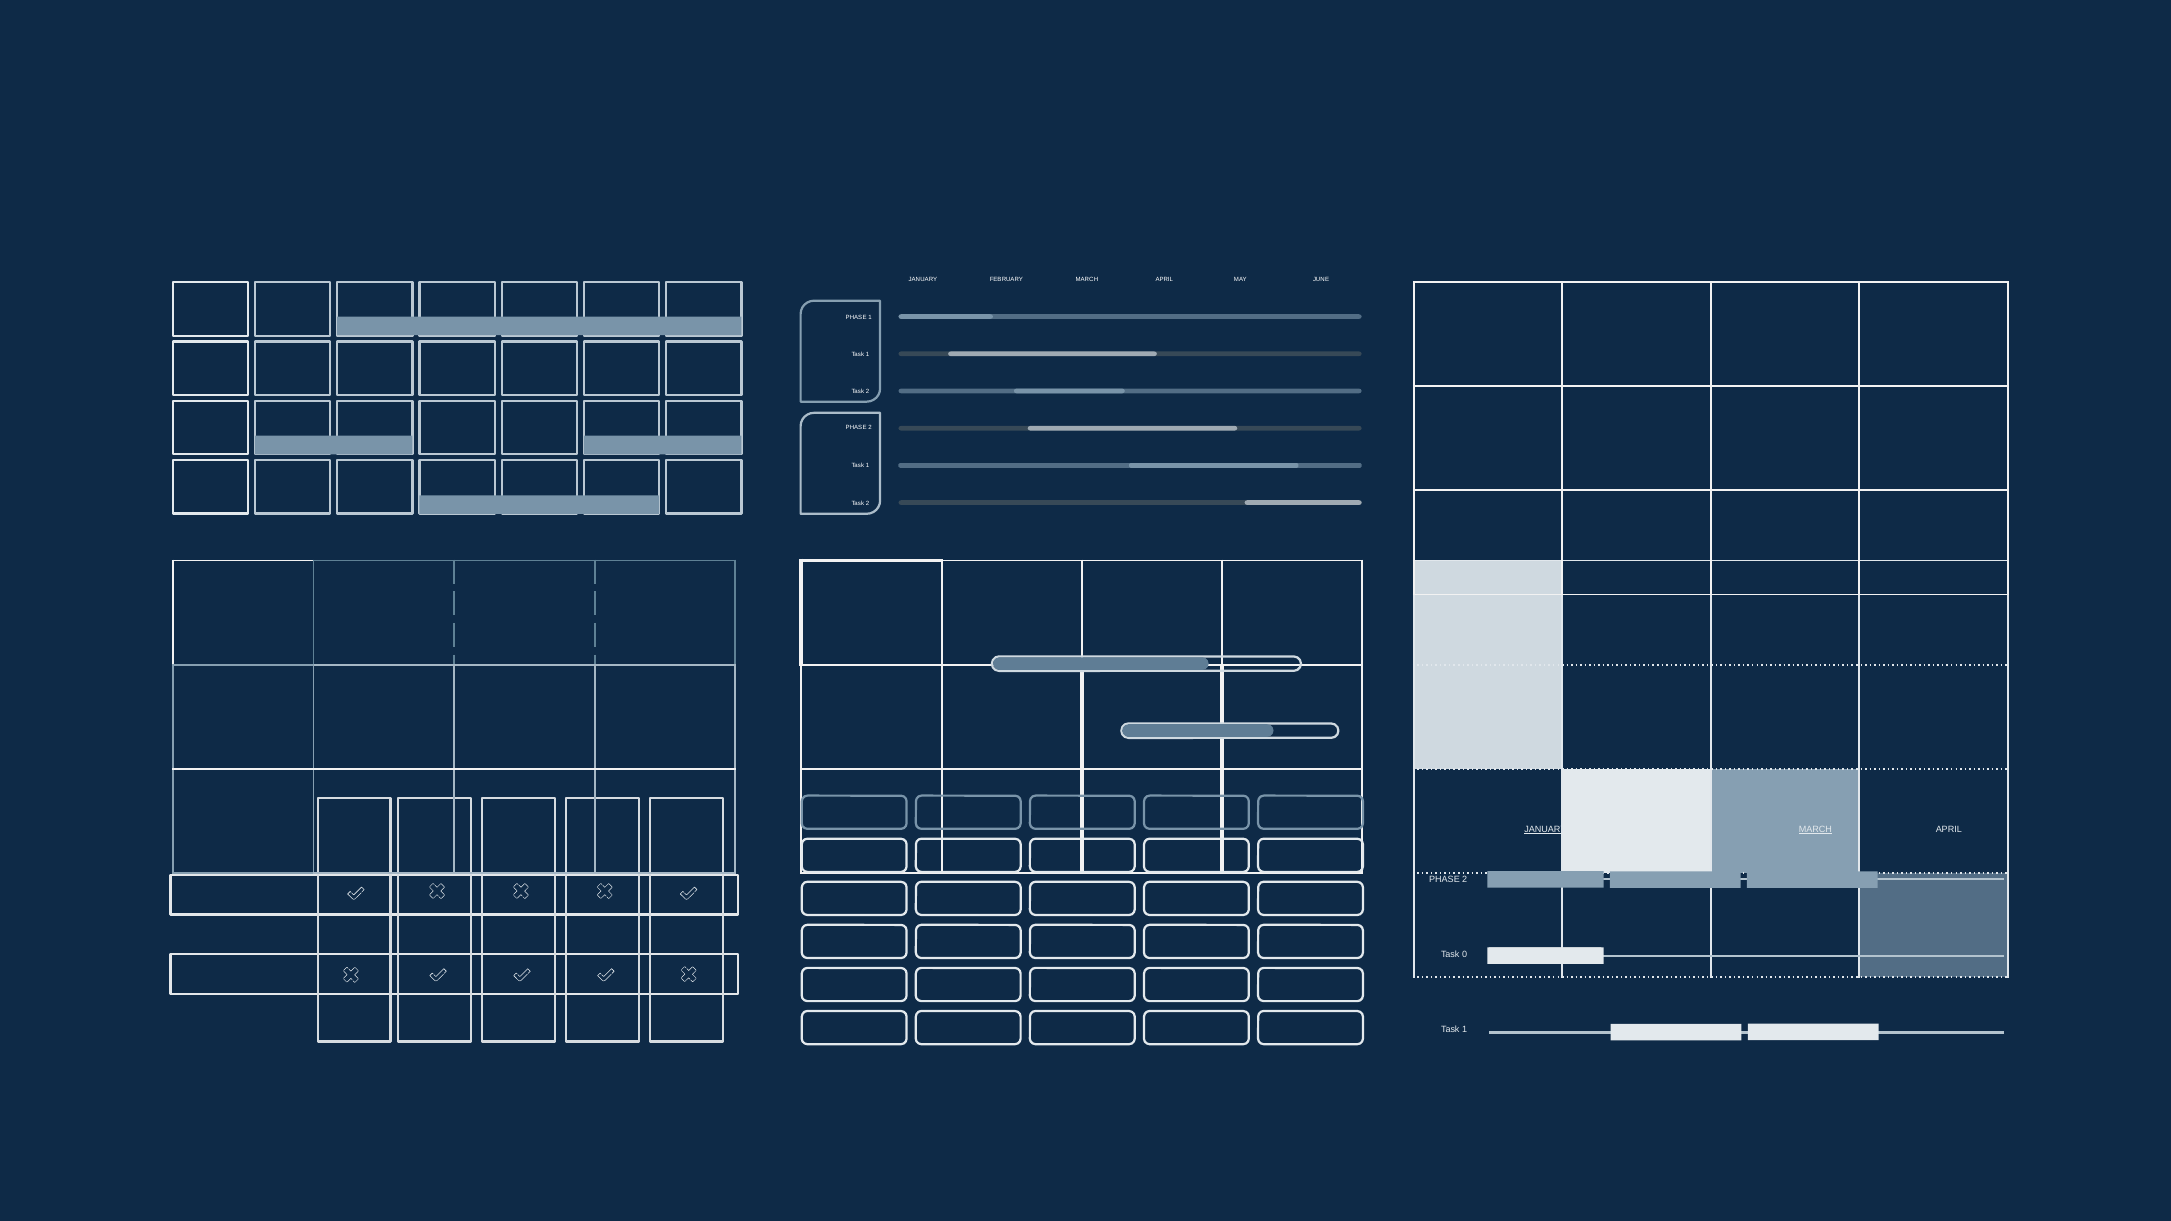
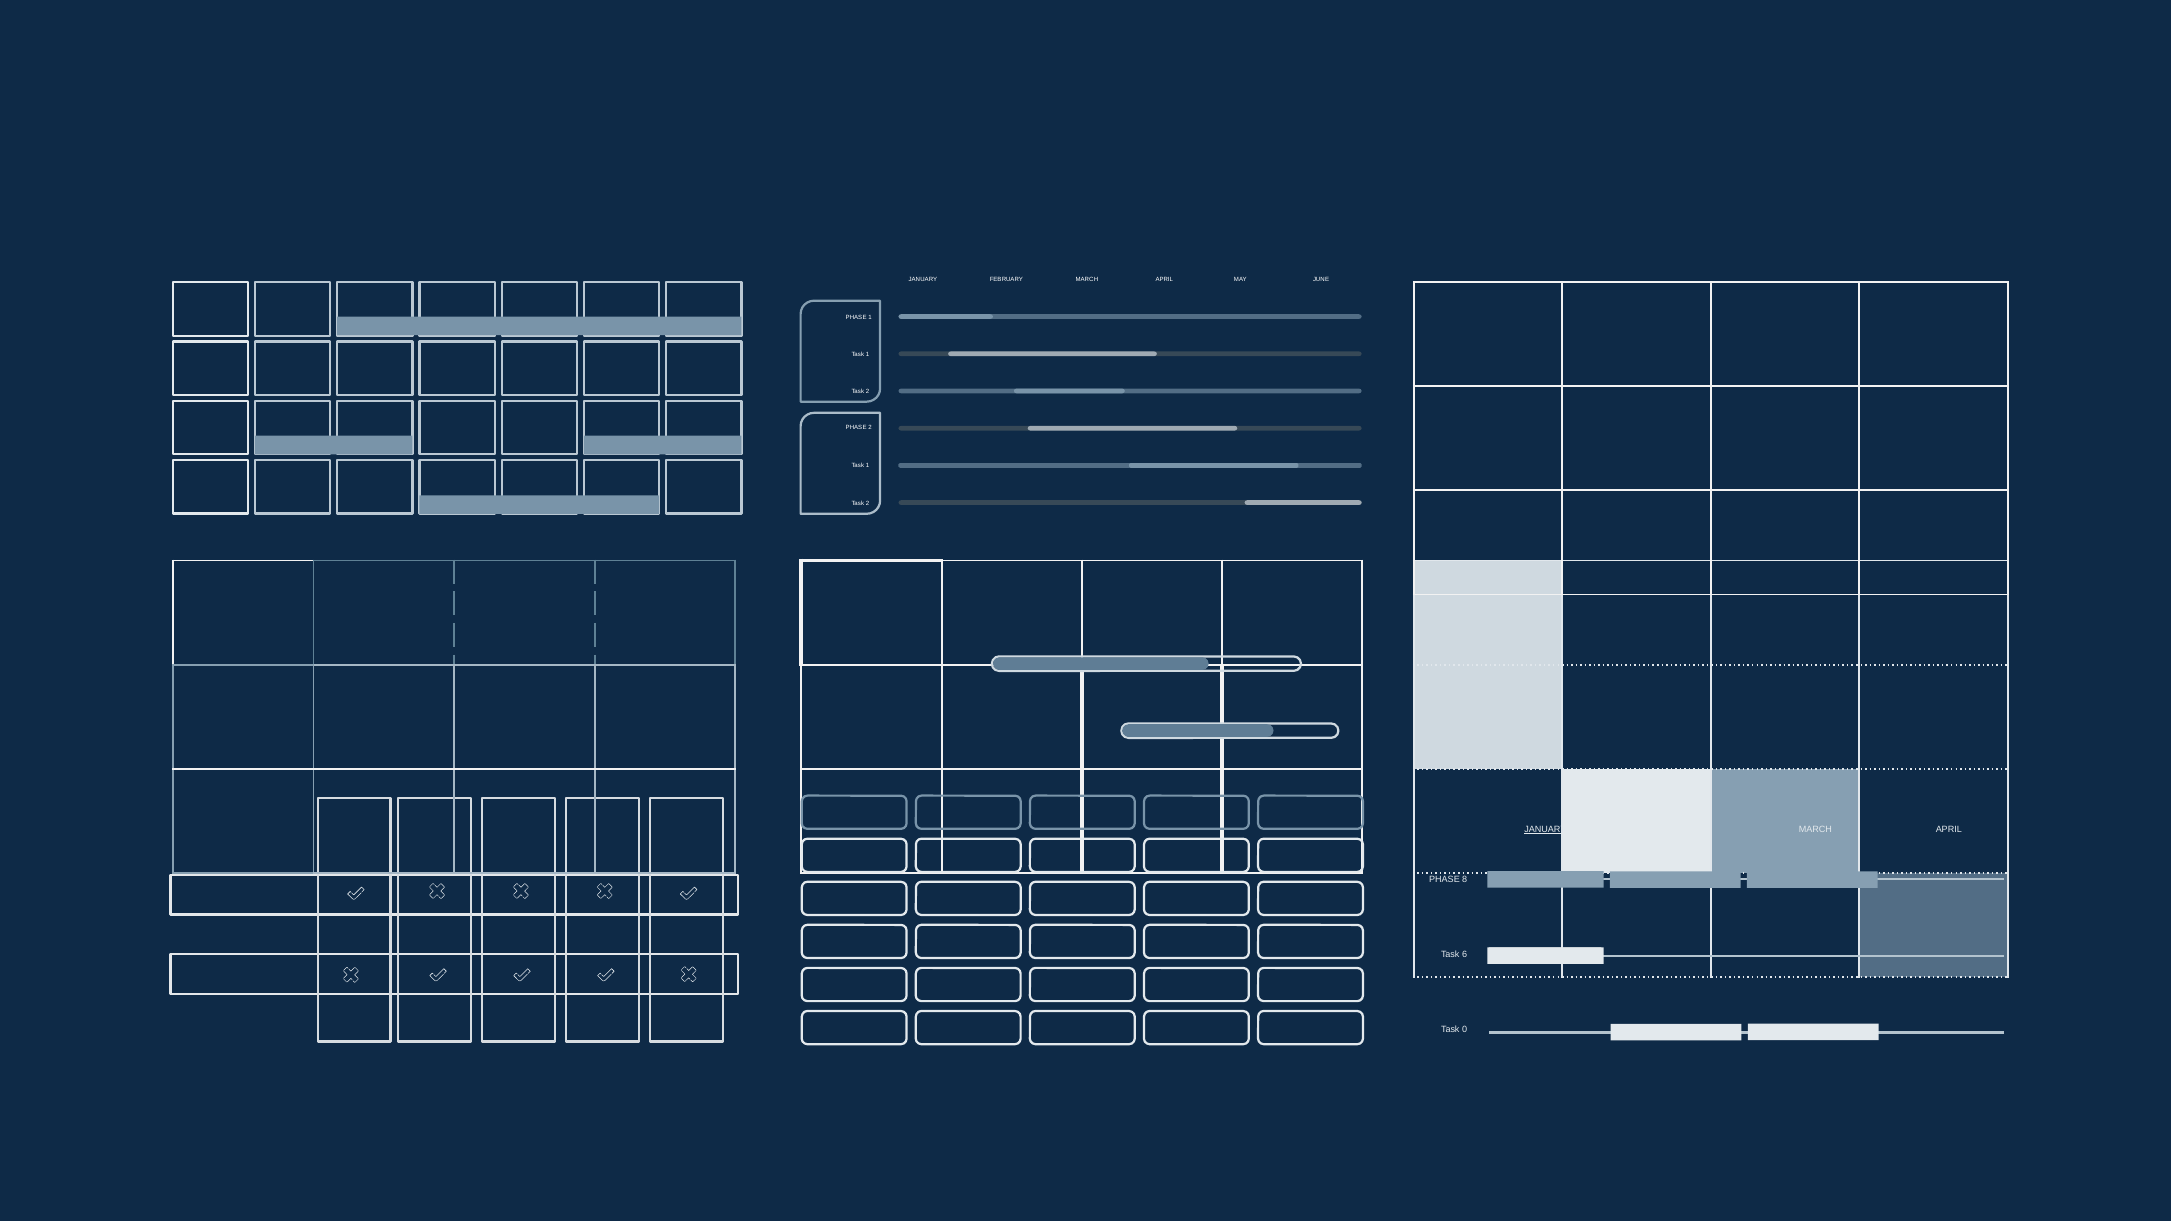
MARCH underline: present -> none (1815, 830)
2: 2 -> 8 (1465, 880)
0: 0 -> 6 (1465, 955)
1: 1 -> 0 (1465, 1030)
